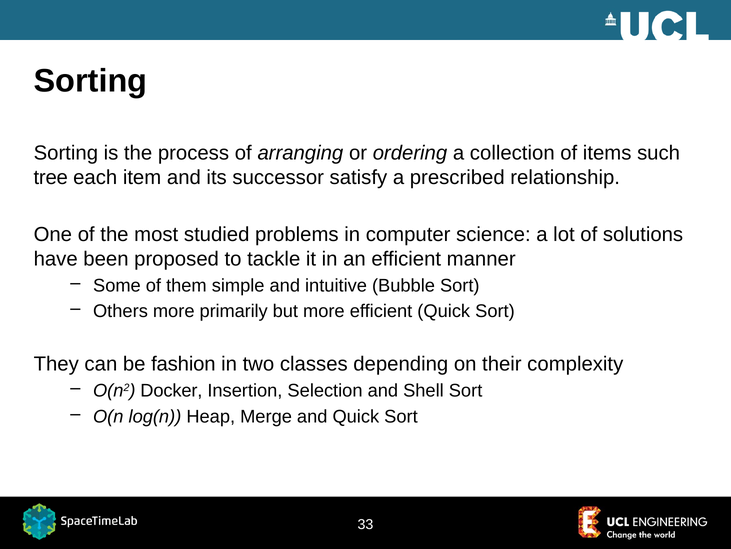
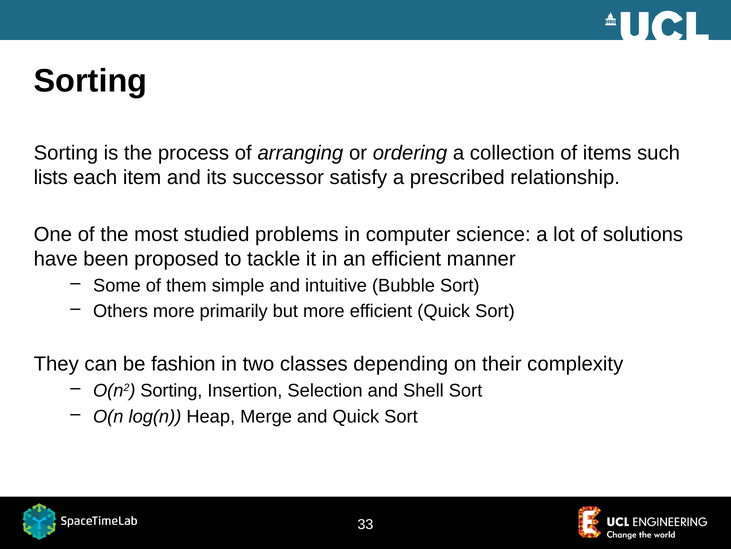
tree: tree -> lists (51, 177)
O(n2 Docker: Docker -> Sorting (171, 390)
